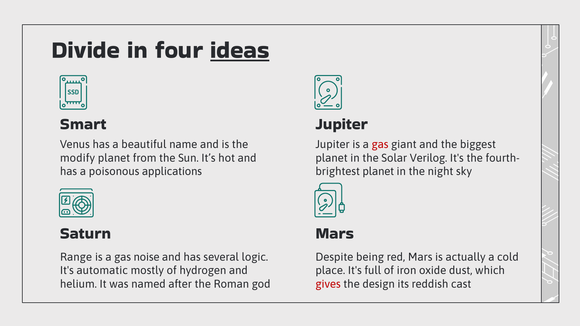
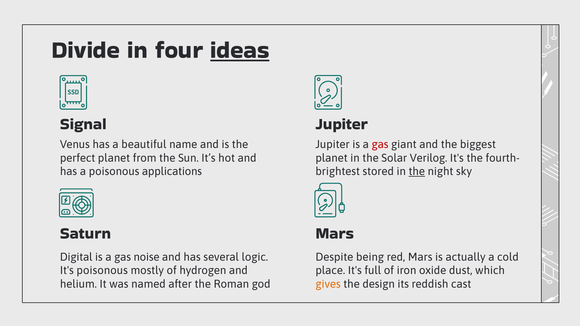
Smart: Smart -> Signal (83, 124)
modify: modify -> perfect (78, 158)
planet: planet -> stored (378, 172)
the underline: none -> present (417, 172)
Range: Range -> Digital (76, 257)
It's automatic: automatic -> poisonous (102, 271)
gives colour: red -> orange (328, 284)
